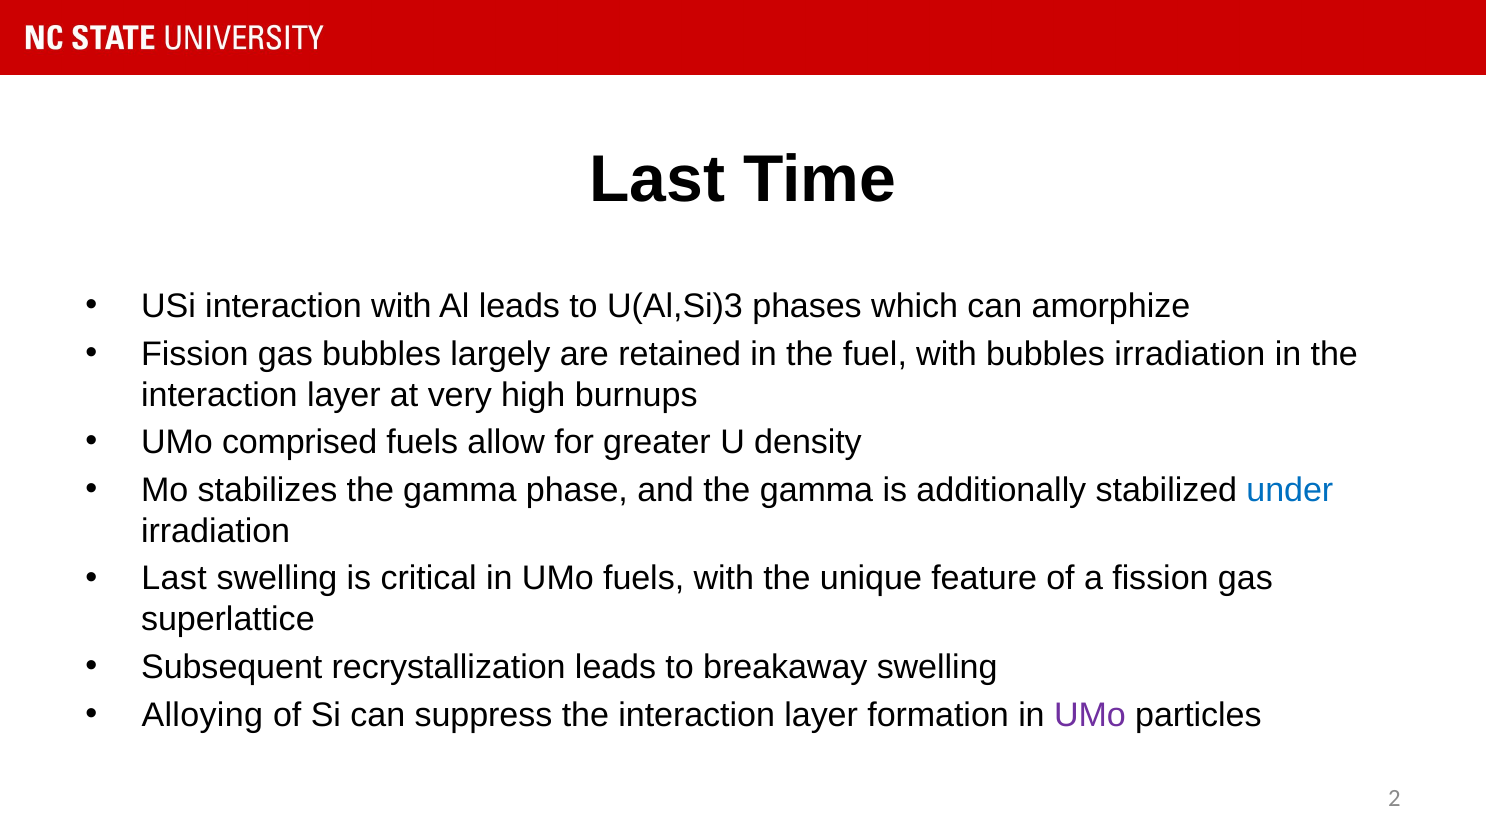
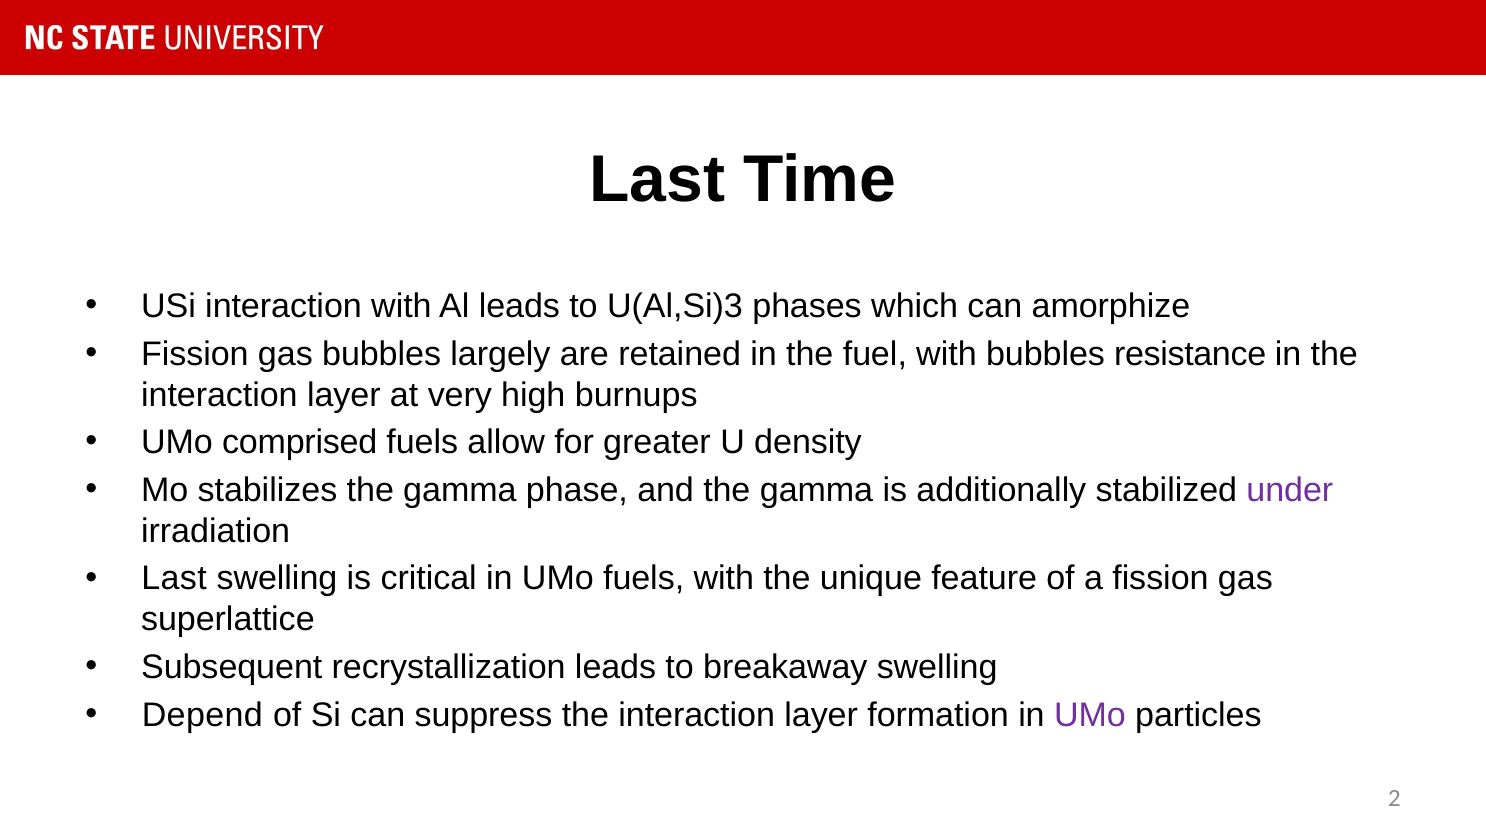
bubbles irradiation: irradiation -> resistance (1190, 354)
under colour: blue -> purple (1290, 490)
Alloying: Alloying -> Depend (202, 715)
